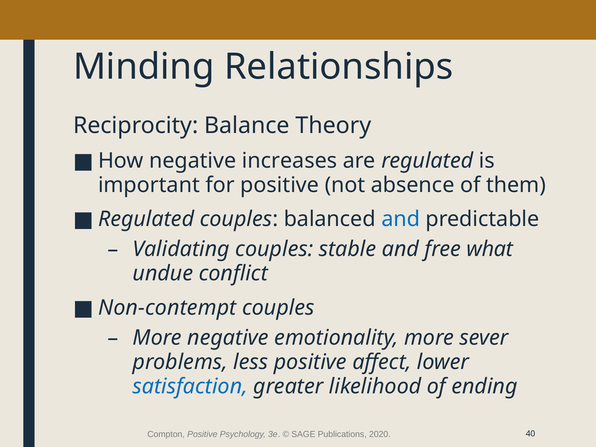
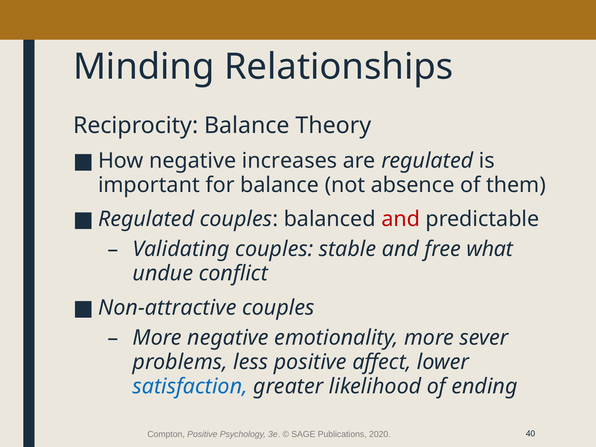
for positive: positive -> balance (280, 185)
and colour: blue -> red (401, 219)
Non-contempt: Non-contempt -> Non-attractive (167, 308)
